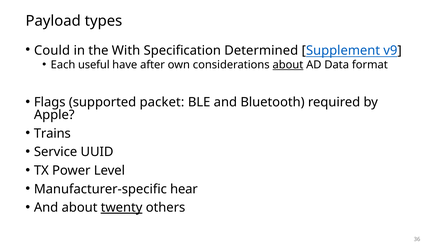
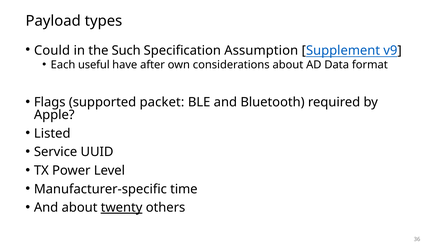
With: With -> Such (126, 51)
Determined: Determined -> Assumption (261, 51)
about underline: present -> none (288, 65)
Trains: Trains -> Listed (52, 133)
hear: hear -> time (184, 189)
